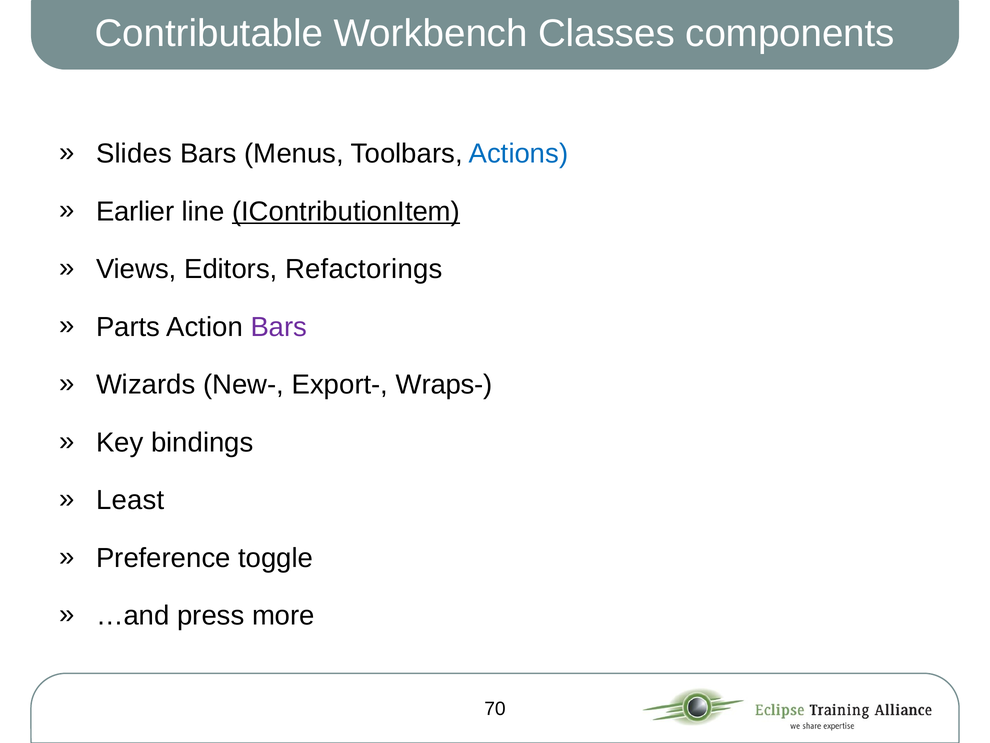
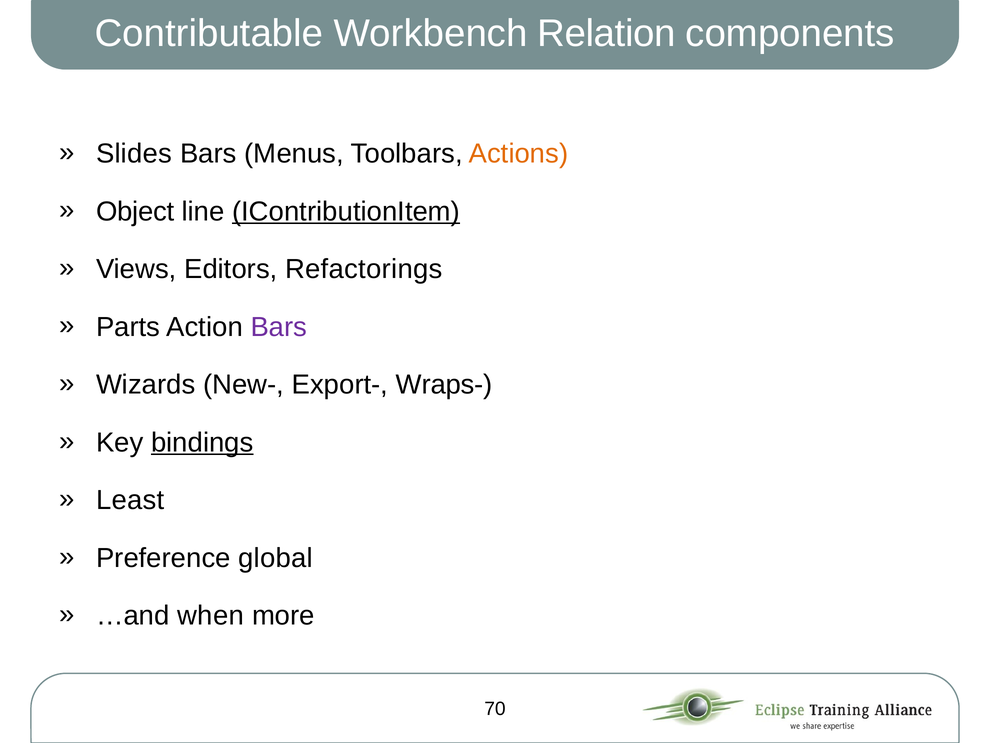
Classes: Classes -> Relation (607, 34)
Actions colour: blue -> orange (518, 154)
Earlier: Earlier -> Object (135, 211)
bindings underline: none -> present (202, 442)
toggle: toggle -> global (276, 558)
press: press -> when (211, 615)
